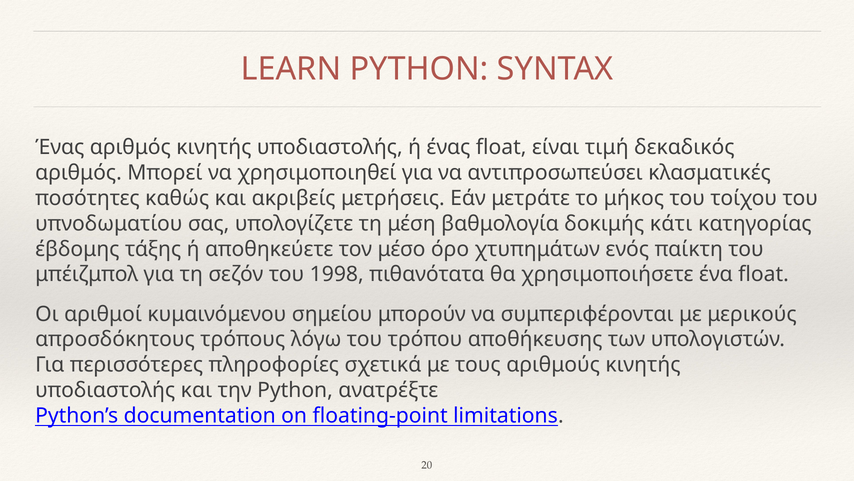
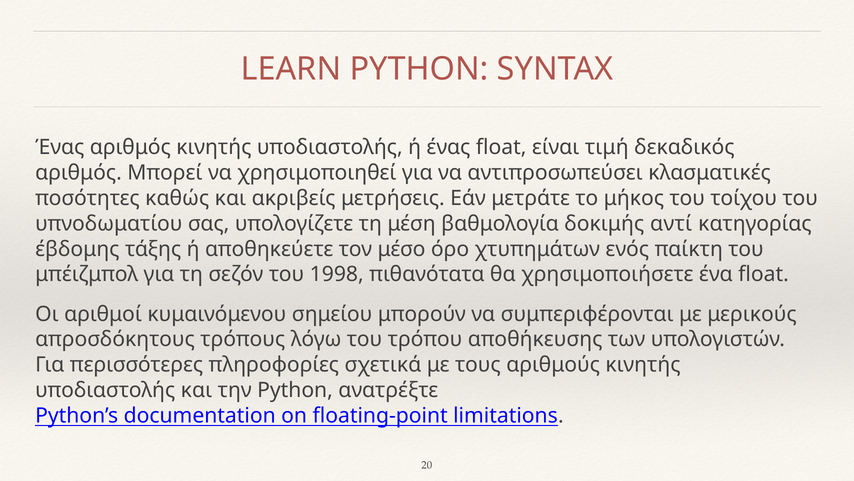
κάτι: κάτι -> αντί (671, 223)
